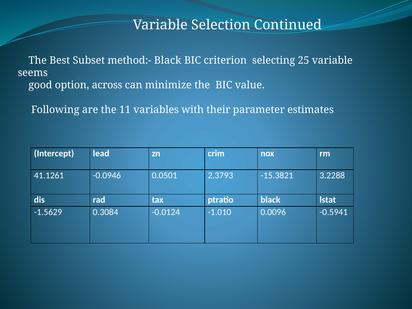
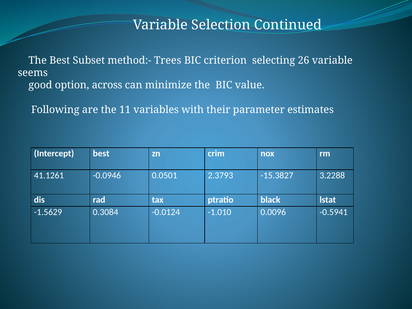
method:- Black: Black -> Trees (168, 60)
25: 25 -> 26 (304, 60)
Intercept lead: lead -> best (101, 153)
-15.3821: -15.3821 -> -15.3827 (277, 175)
